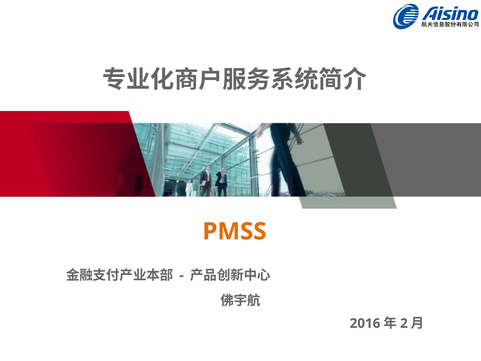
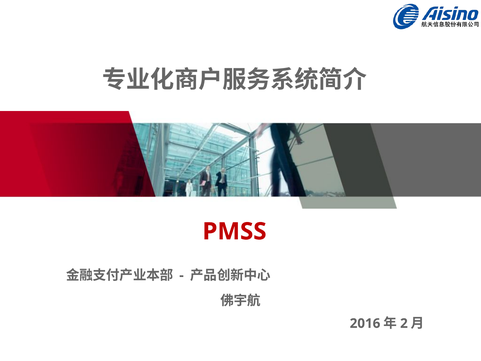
PMSS colour: orange -> red (234, 231)
